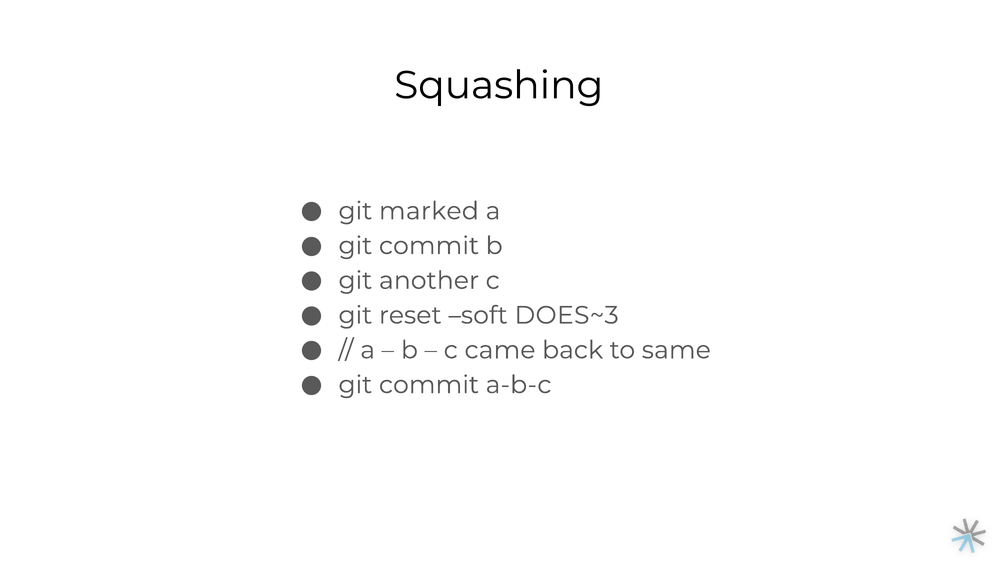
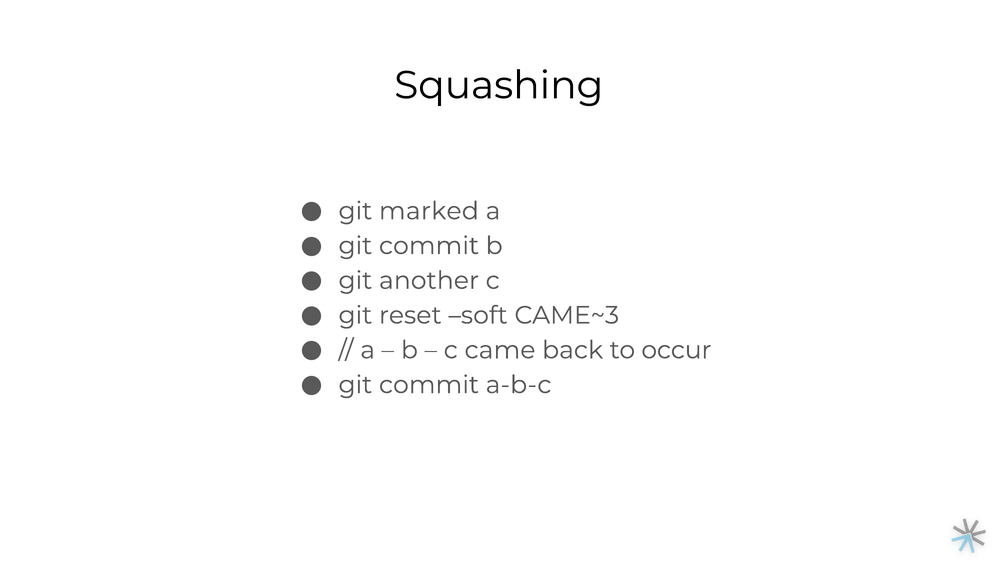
DOES~3: DOES~3 -> CAME~3 (567, 315)
same: same -> occur (676, 350)
